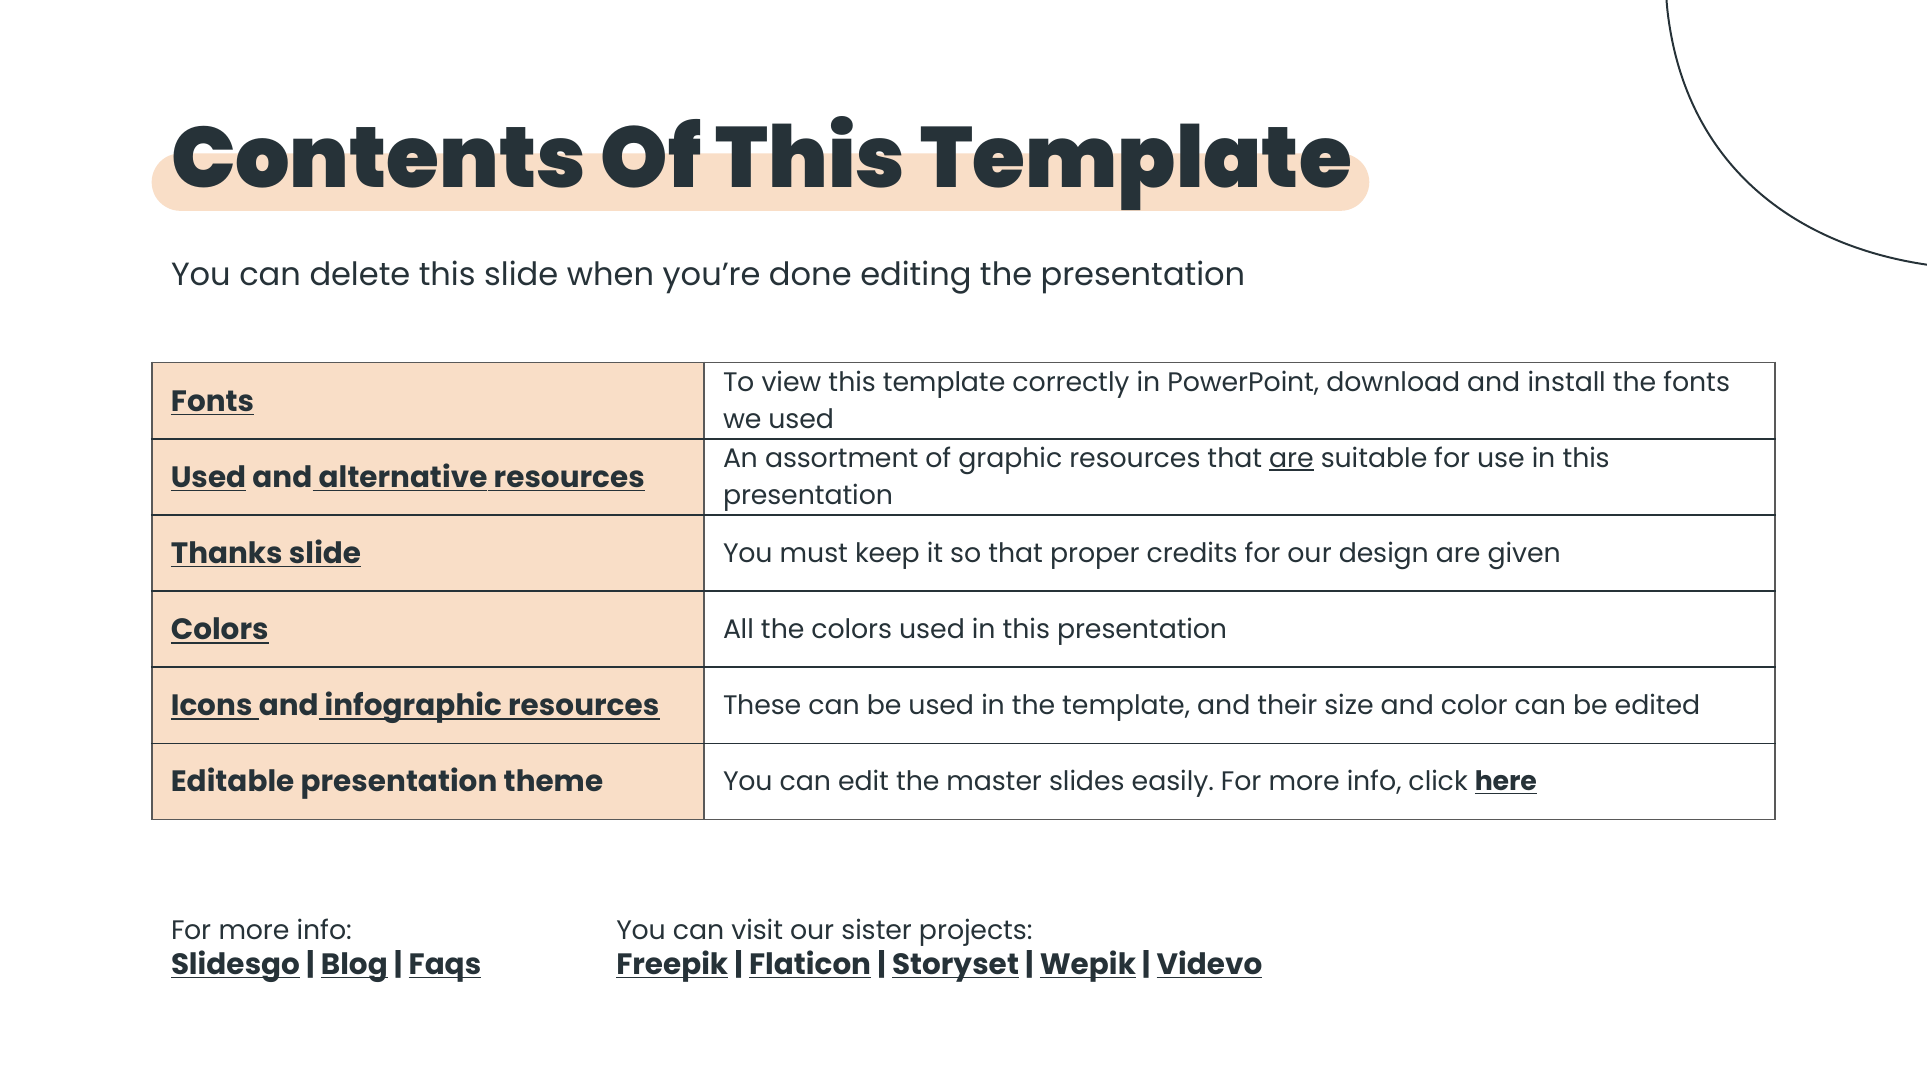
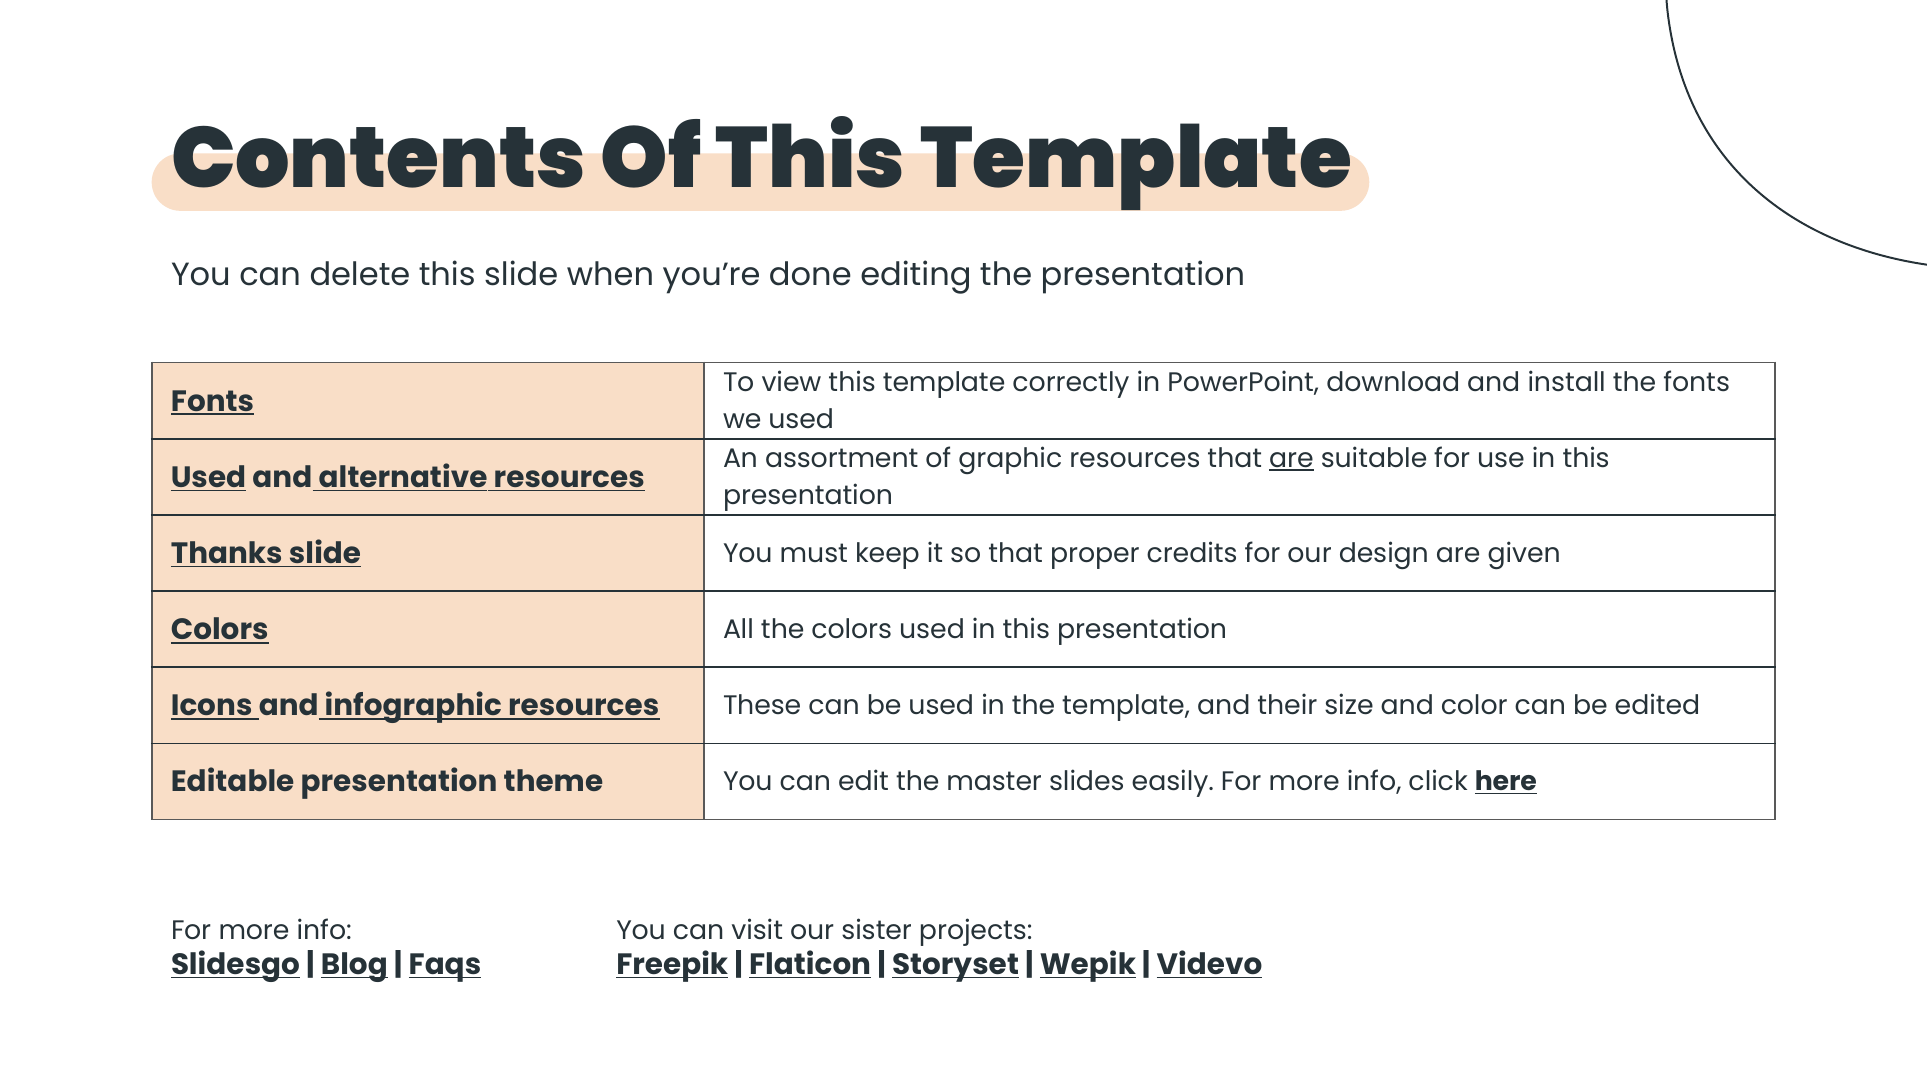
Fonts underline: none -> present (213, 401)
